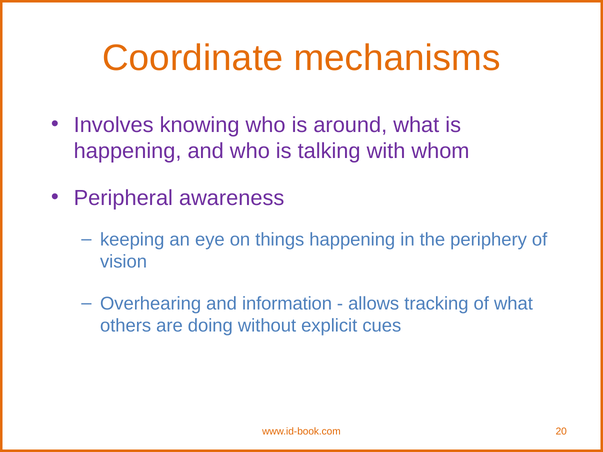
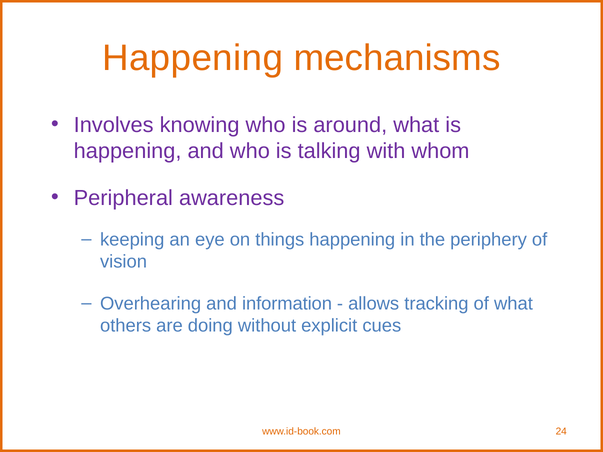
Coordinate: Coordinate -> Happening (193, 58)
20: 20 -> 24 (561, 432)
